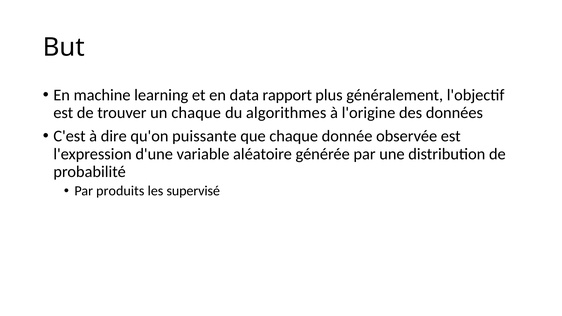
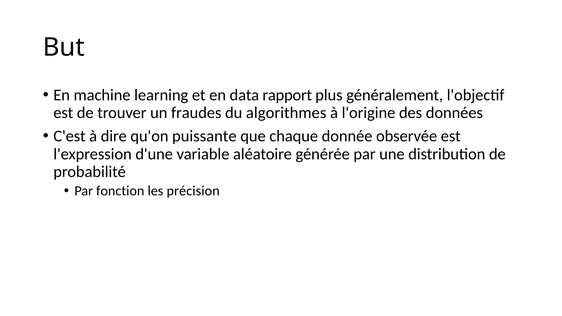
un chaque: chaque -> fraudes (196, 113)
produits: produits -> fonction (120, 191)
supervisé: supervisé -> précision (193, 191)
